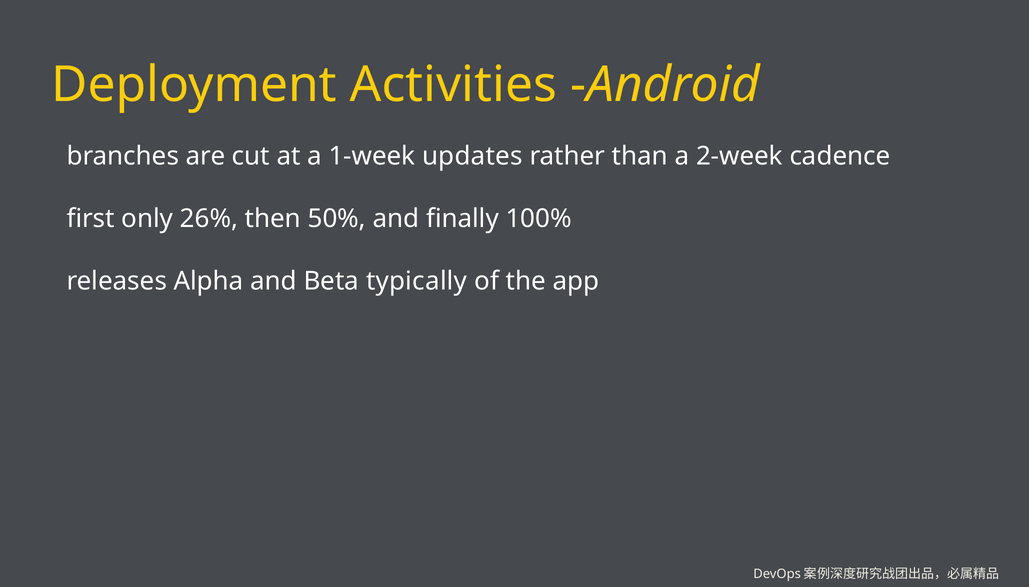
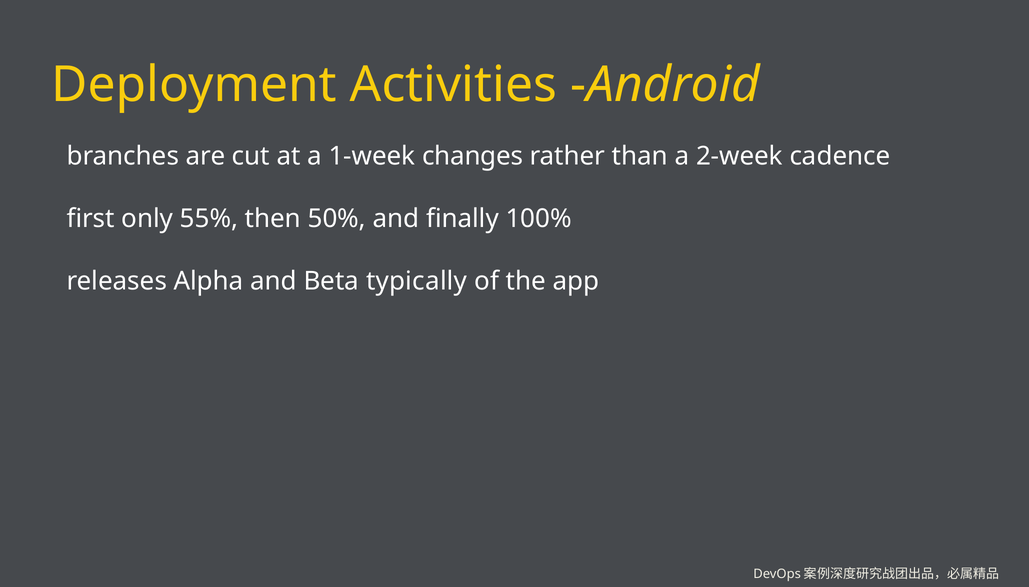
updates: updates -> changes (473, 156)
26%: 26% -> 55% (209, 219)
